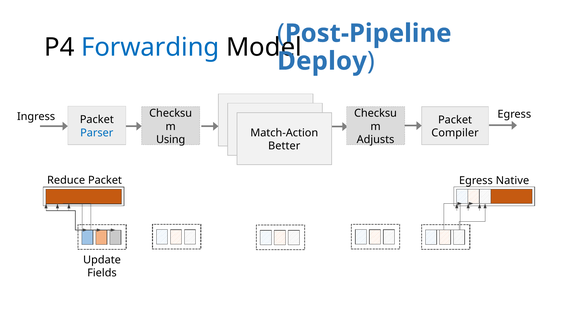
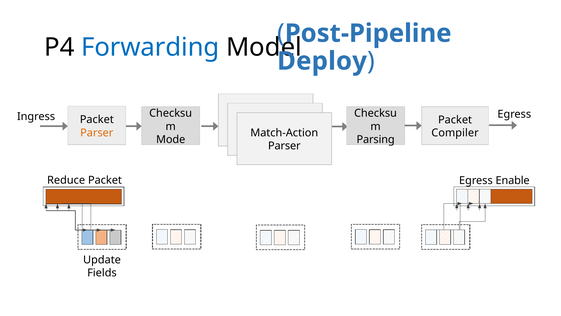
Parser colour: blue -> orange (97, 133)
Using: Using -> Mode (171, 139)
Adjusts: Adjusts -> Parsing (376, 139)
Better: Better -> Parser (284, 146)
Native: Native -> Enable (513, 180)
